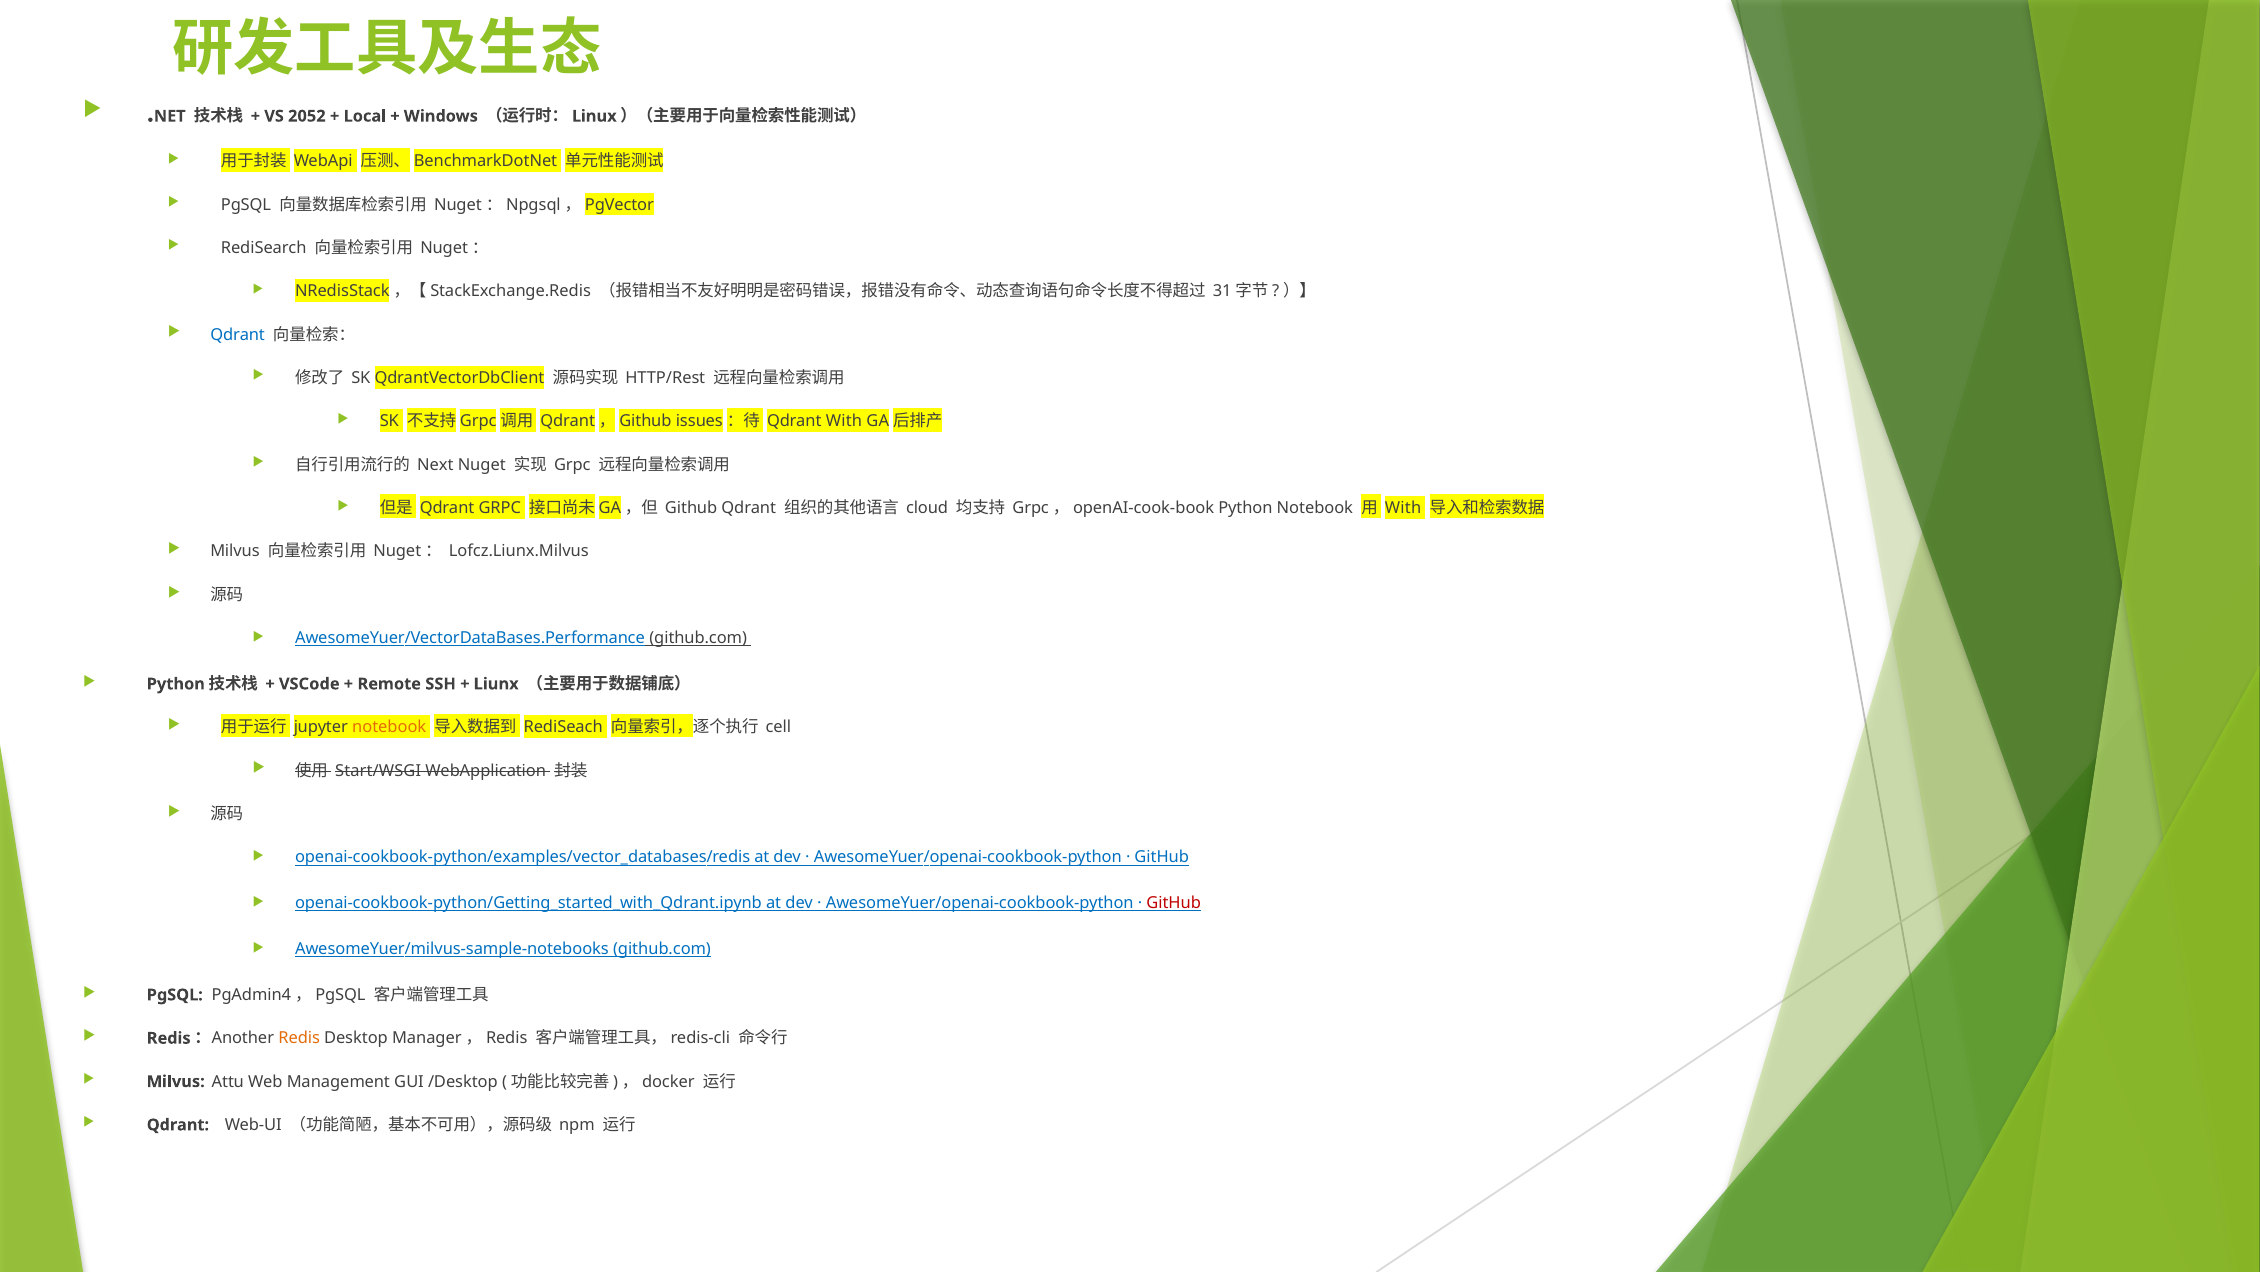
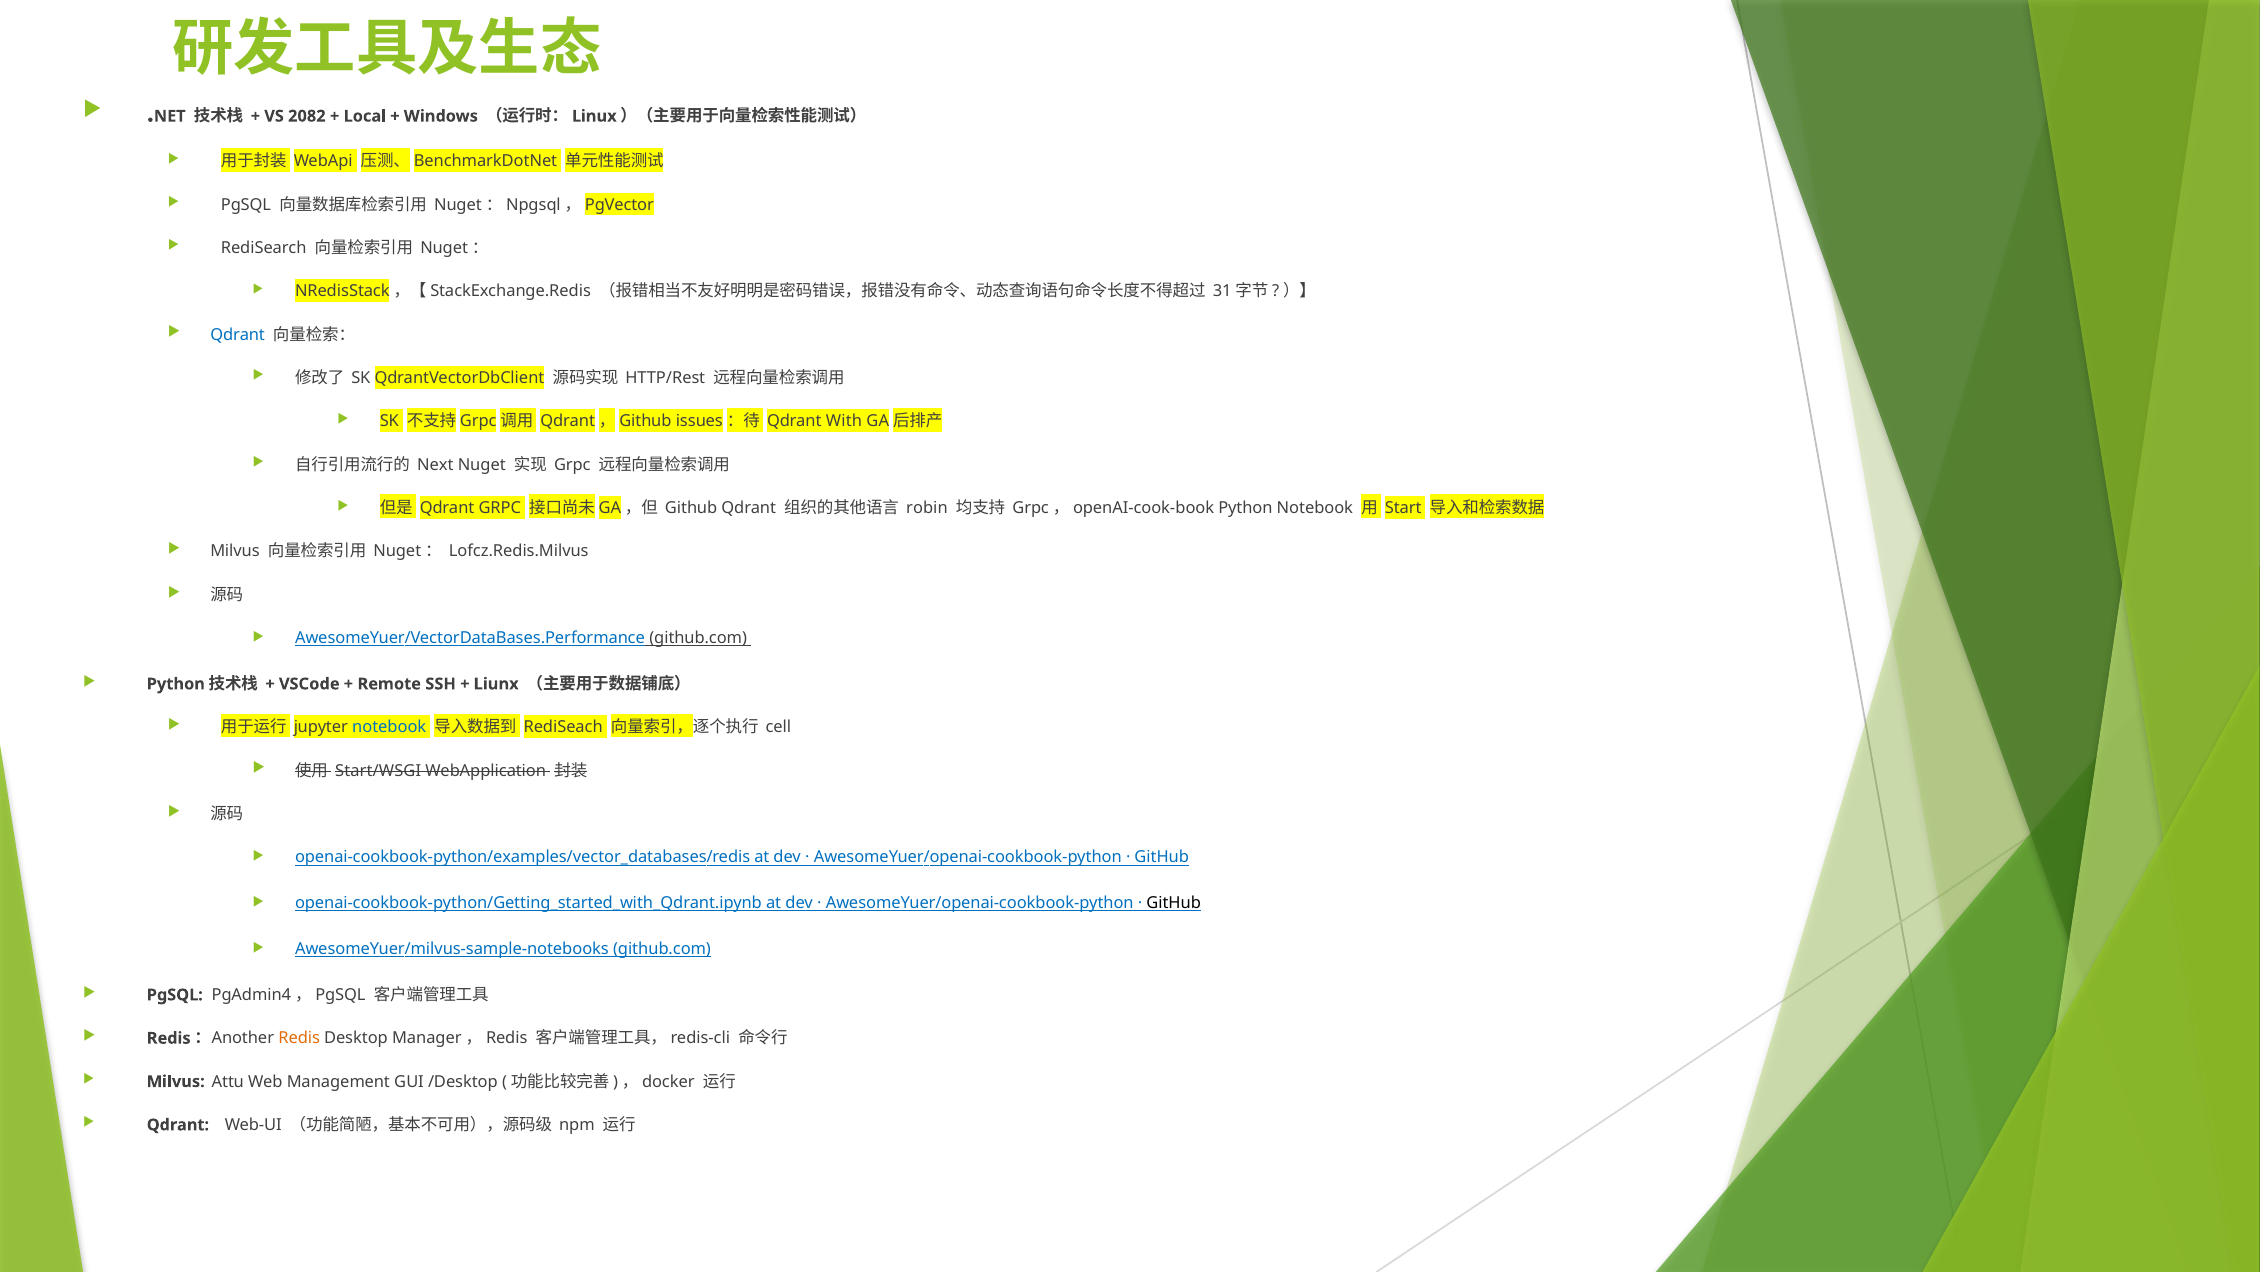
2052: 2052 -> 2082 (307, 116)
cloud: cloud -> robin (927, 508)
With: With -> Start (1403, 508)
Lofcz.Liunx.Milvus: Lofcz.Liunx.Milvus -> Lofcz.Redis.Milvus (519, 551)
notebook colour: orange -> blue (389, 727)
GitHub colour: red -> black (1174, 903)
